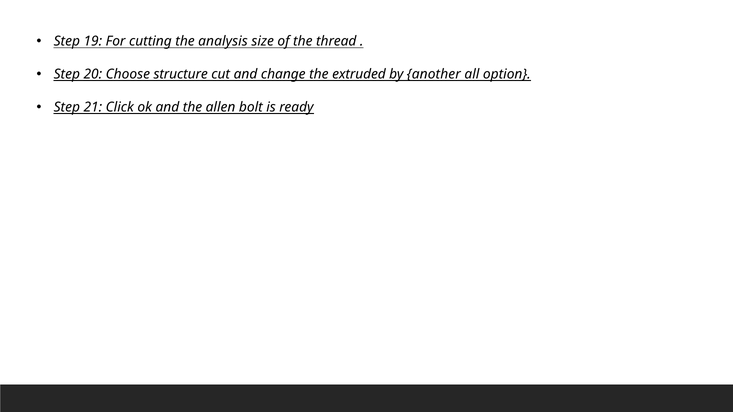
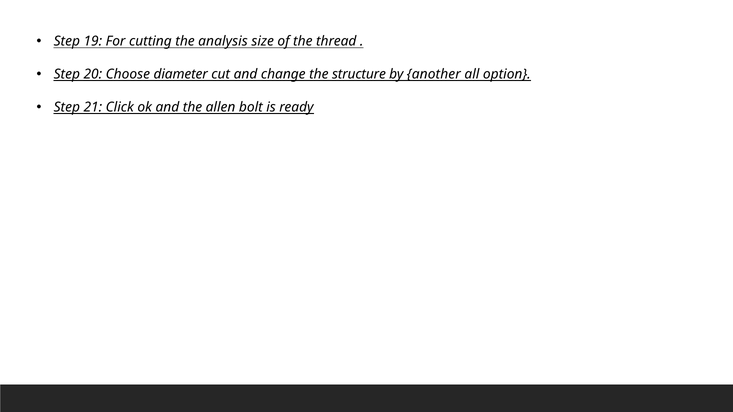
structure: structure -> diameter (181, 74)
extruded: extruded -> structure (359, 74)
